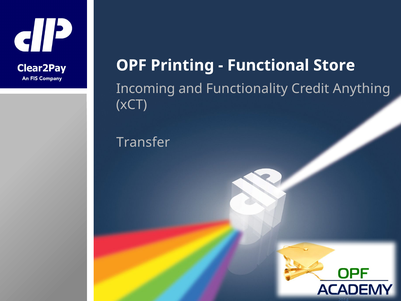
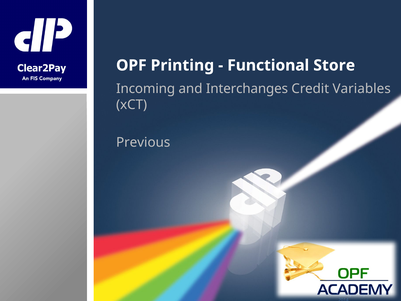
Functionality: Functionality -> Interchanges (247, 89)
Anything: Anything -> Variables (362, 89)
Transfer: Transfer -> Previous (143, 142)
